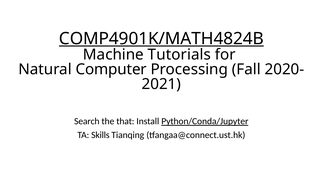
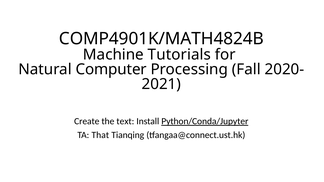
COMP4901K/MATH4824B underline: present -> none (161, 39)
Search: Search -> Create (87, 122)
that: that -> text (125, 122)
Skills: Skills -> That (100, 135)
